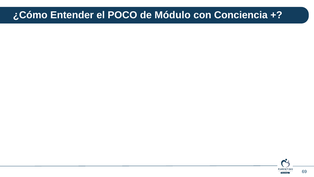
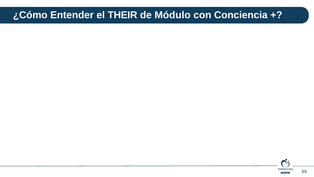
POCO: POCO -> THEIR (123, 15)
